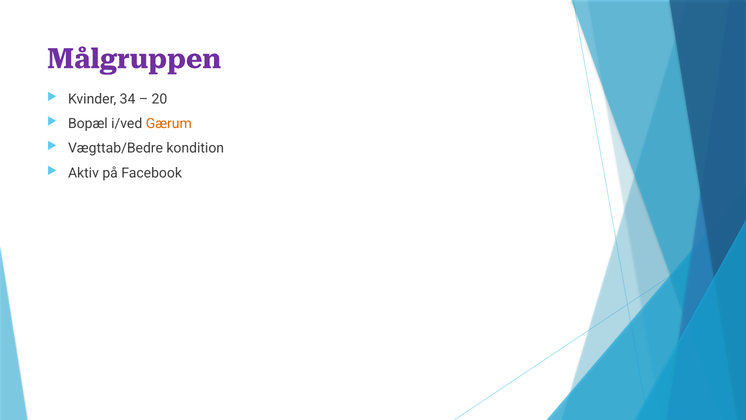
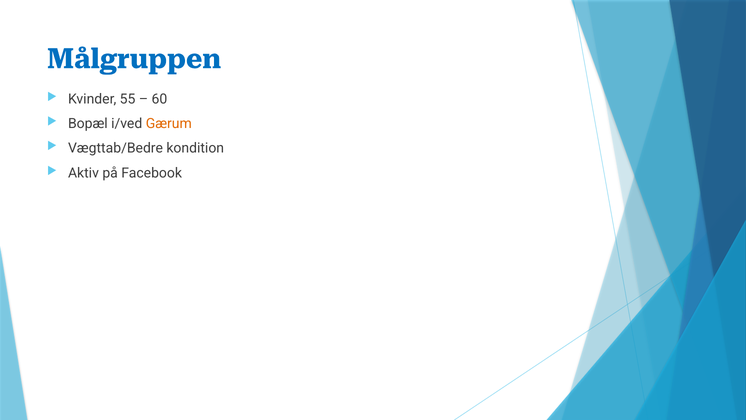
Målgruppen colour: purple -> blue (134, 59)
34: 34 -> 55 (128, 99)
20: 20 -> 60 (159, 99)
